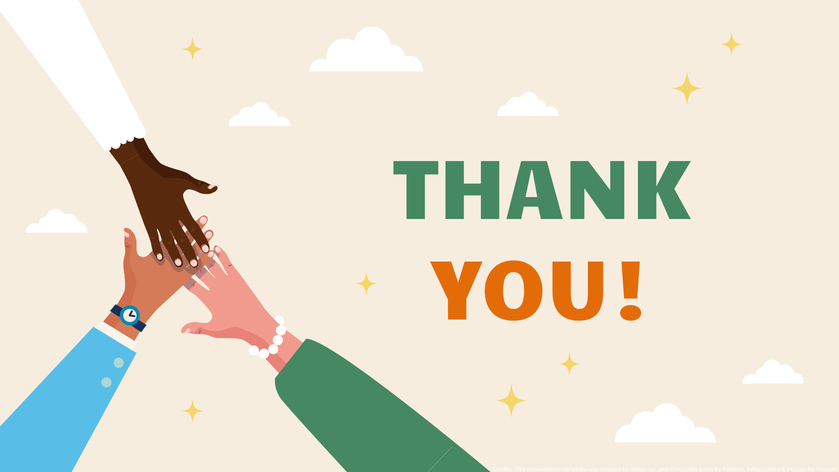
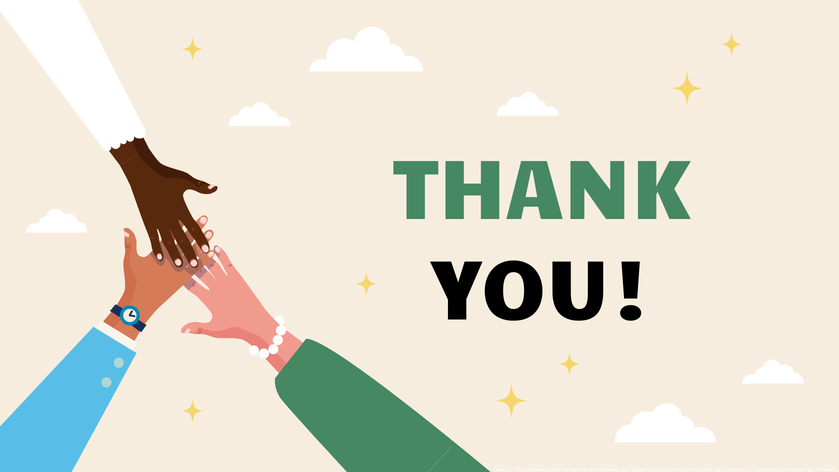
YOU colour: orange -> black (542, 292)
